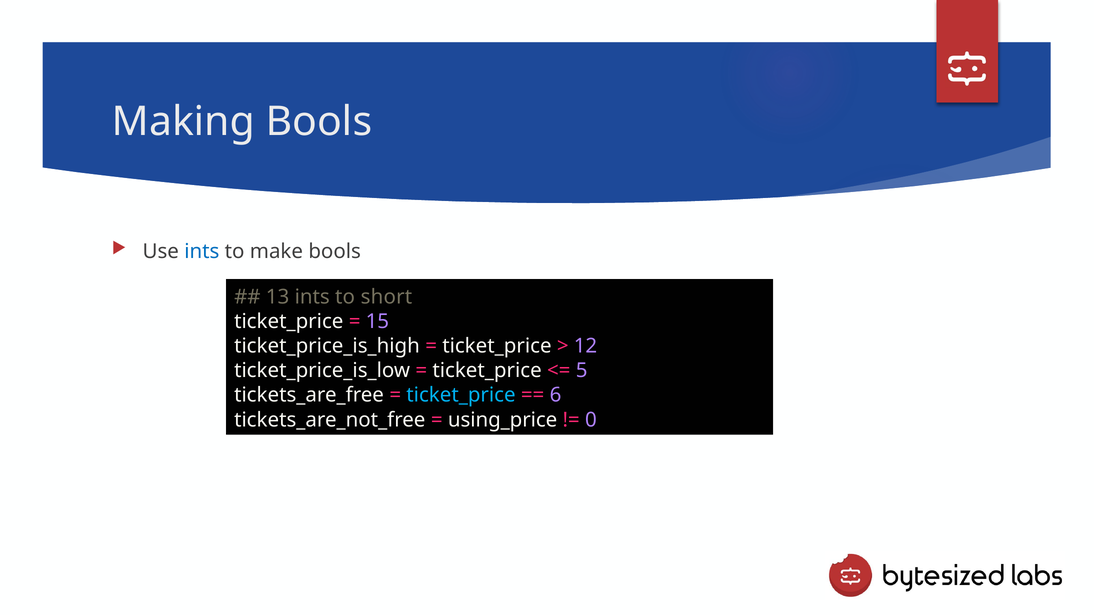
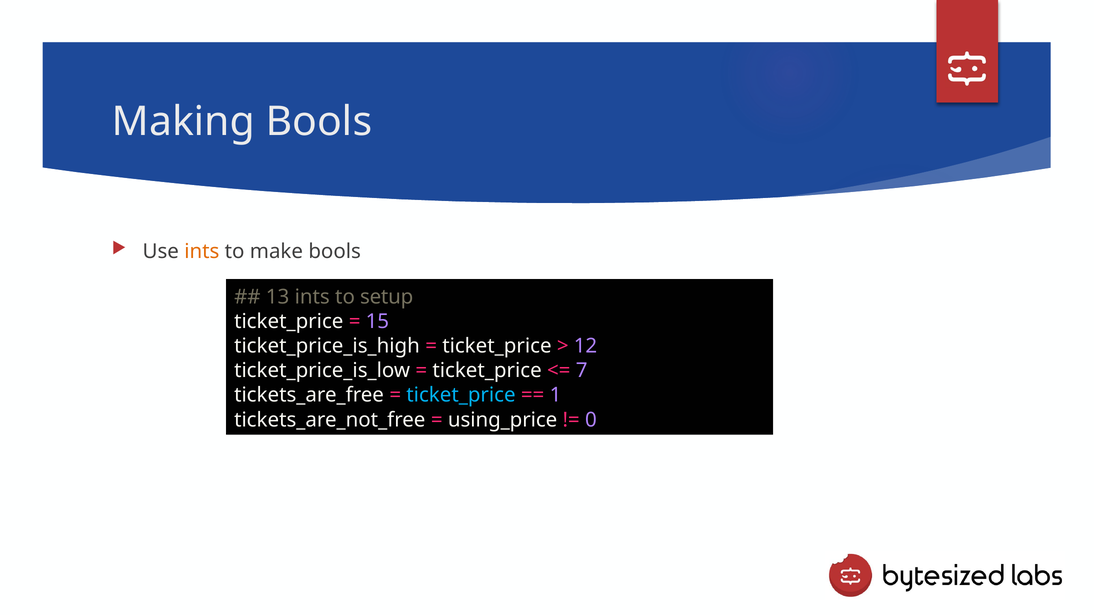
ints colour: blue -> orange (202, 251)
short: short -> setup (387, 297)
5: 5 -> 7 (582, 371)
6: 6 -> 1 (556, 395)
